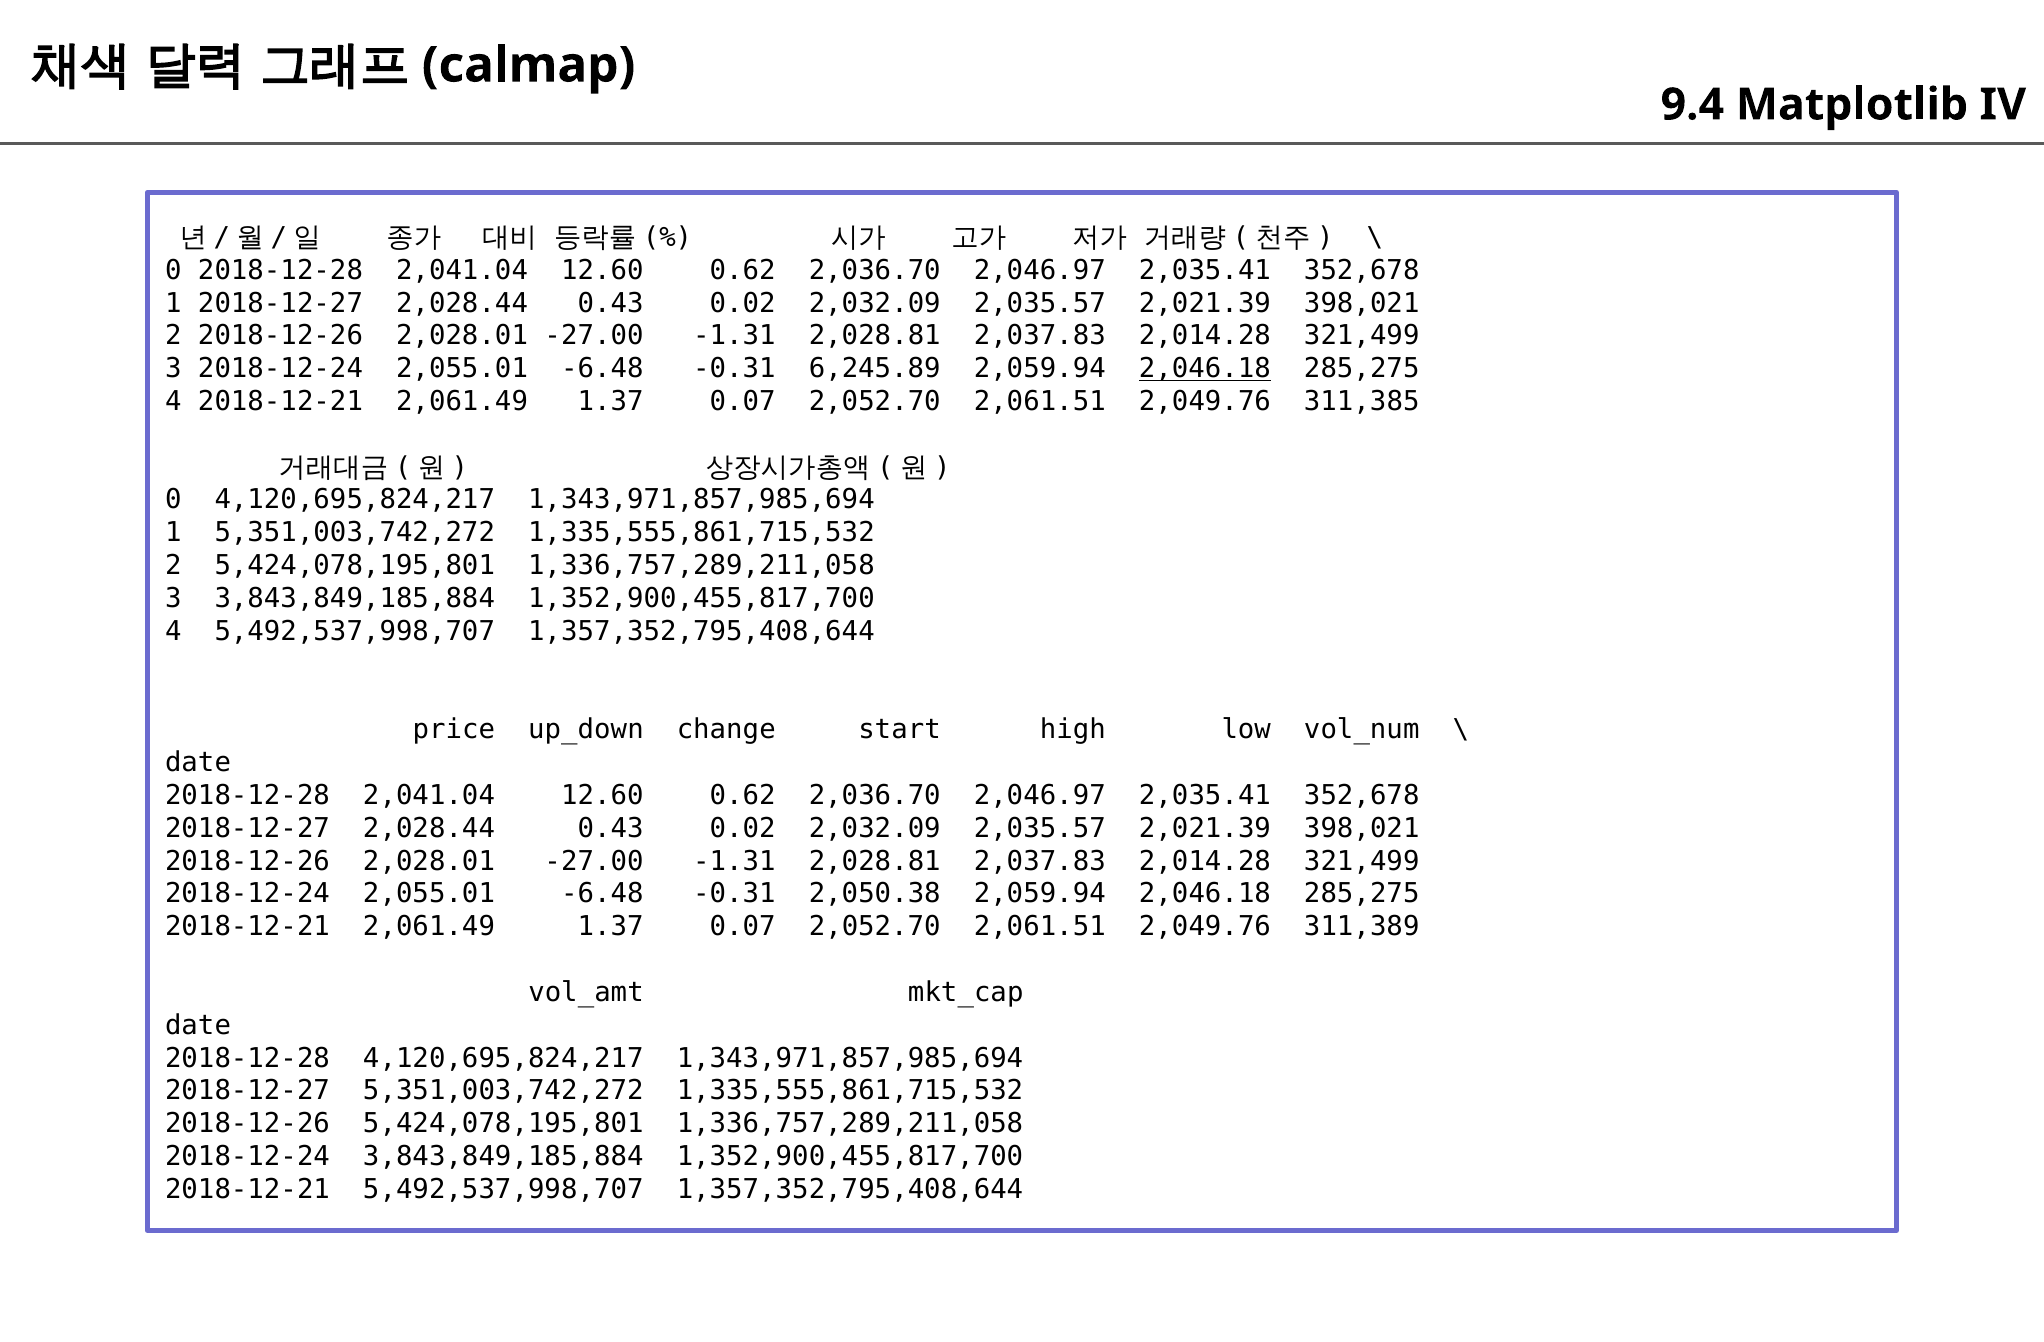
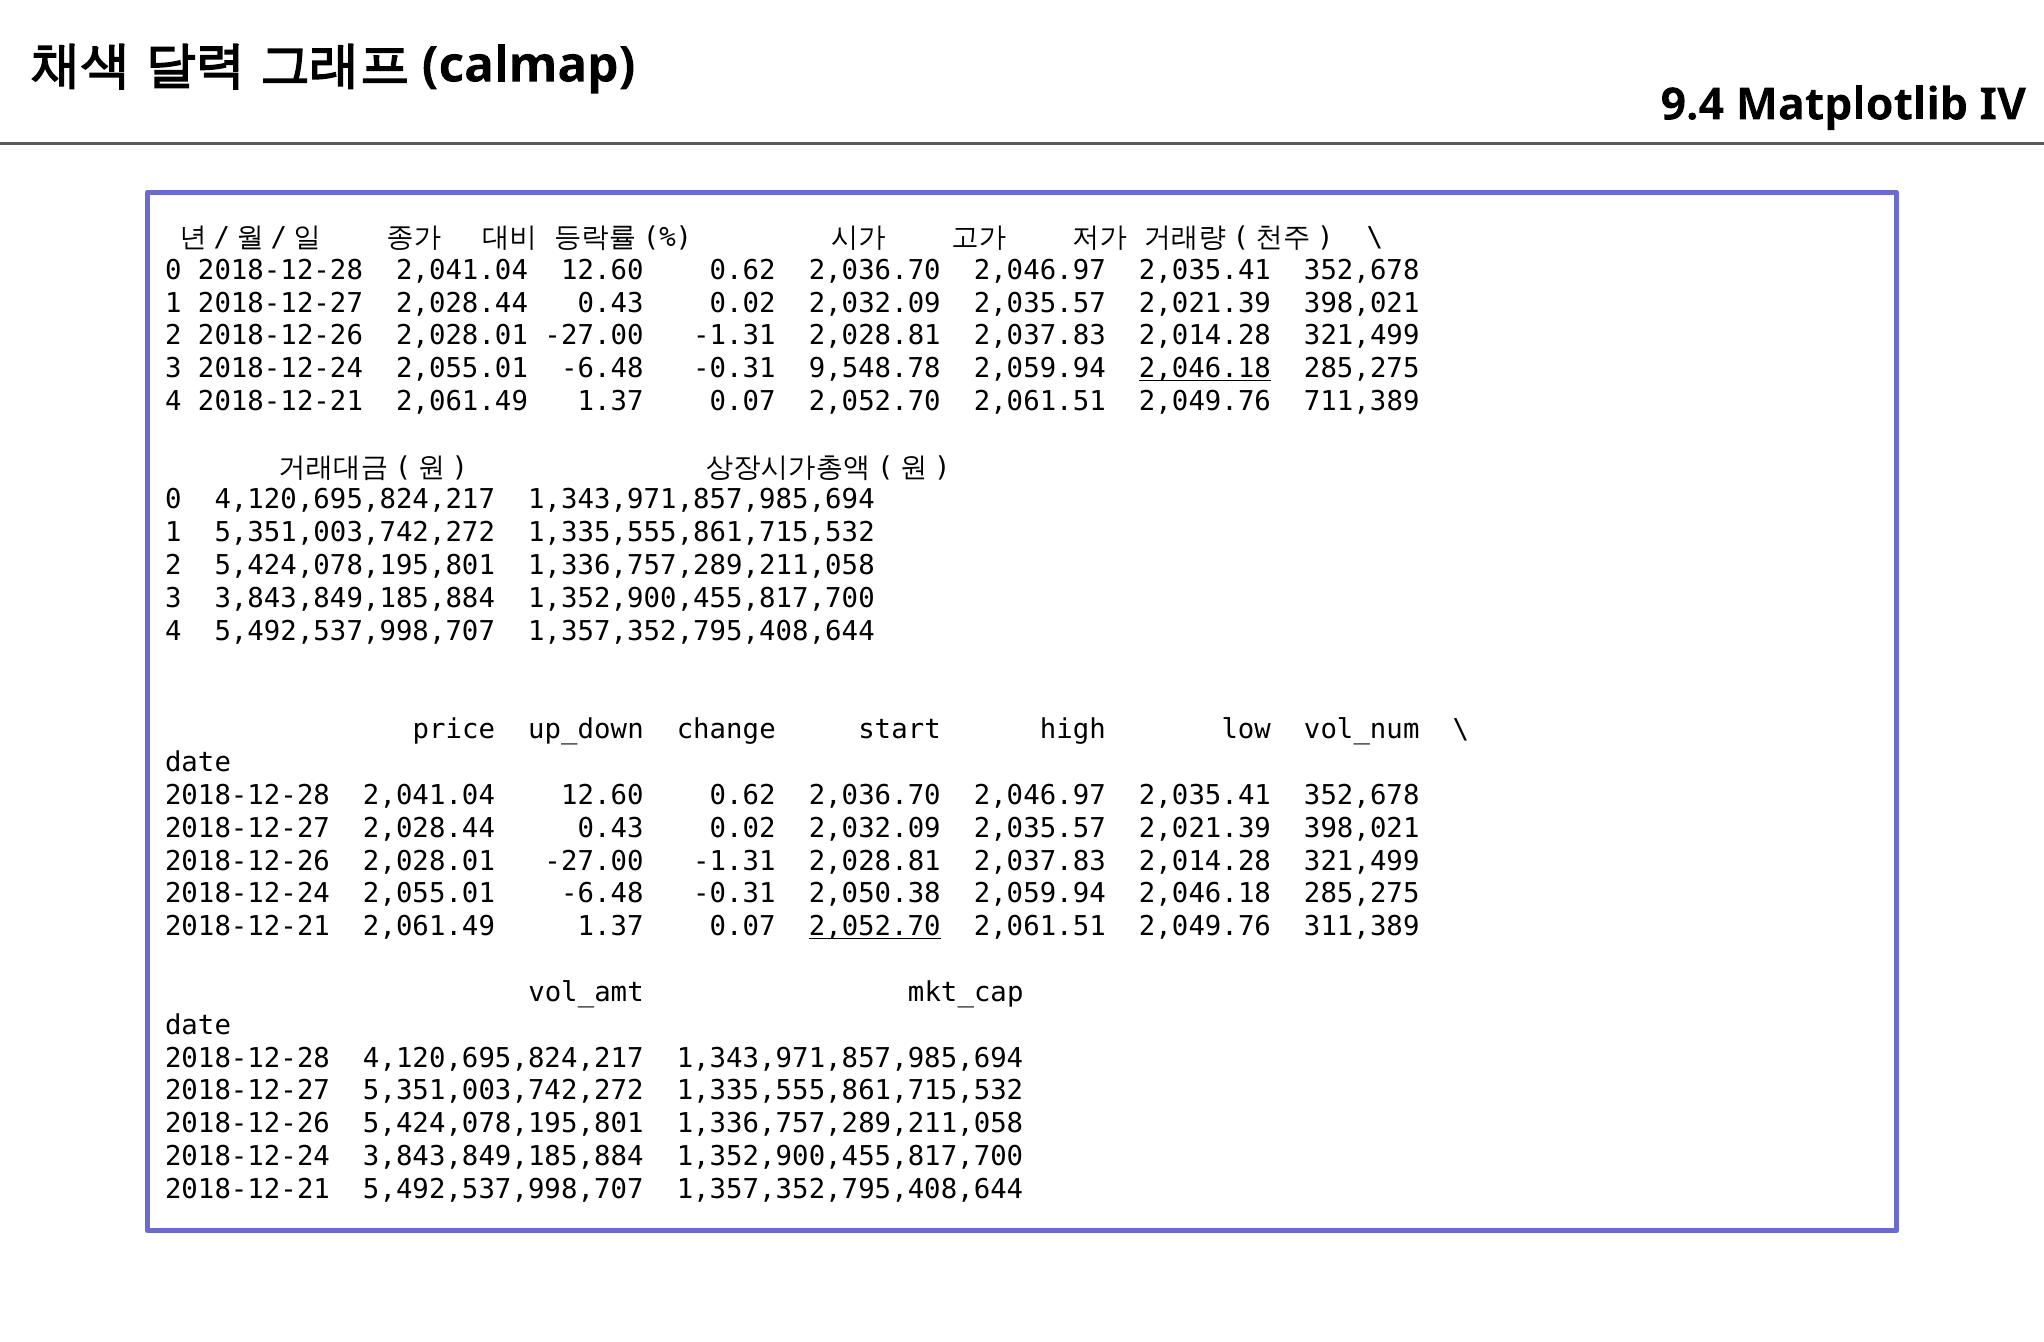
6,245.89: 6,245.89 -> 9,548.78 (875, 369)
311,385: 311,385 -> 711,389 (1362, 402)
2,052.70 underline: none -> present (875, 927)
